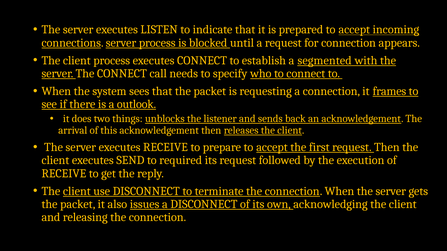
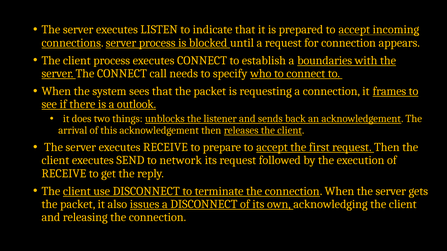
segmented: segmented -> boundaries (325, 60)
required: required -> network (181, 161)
